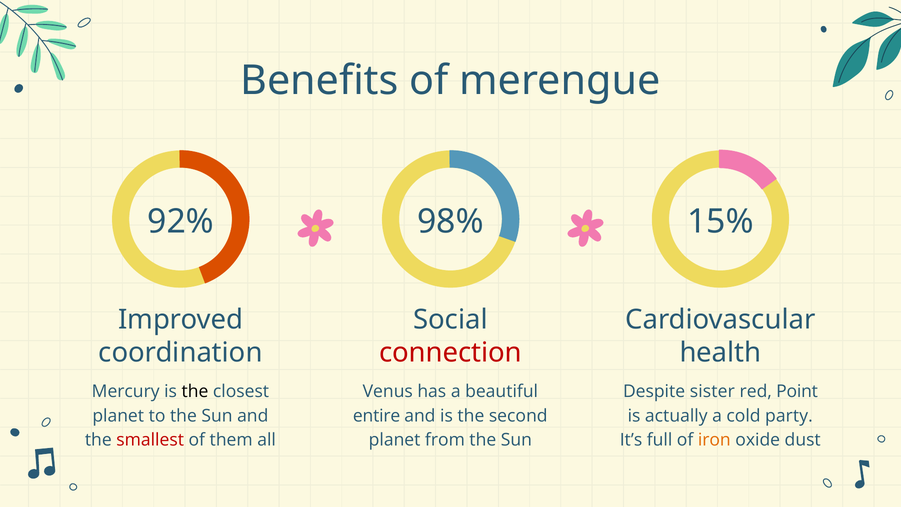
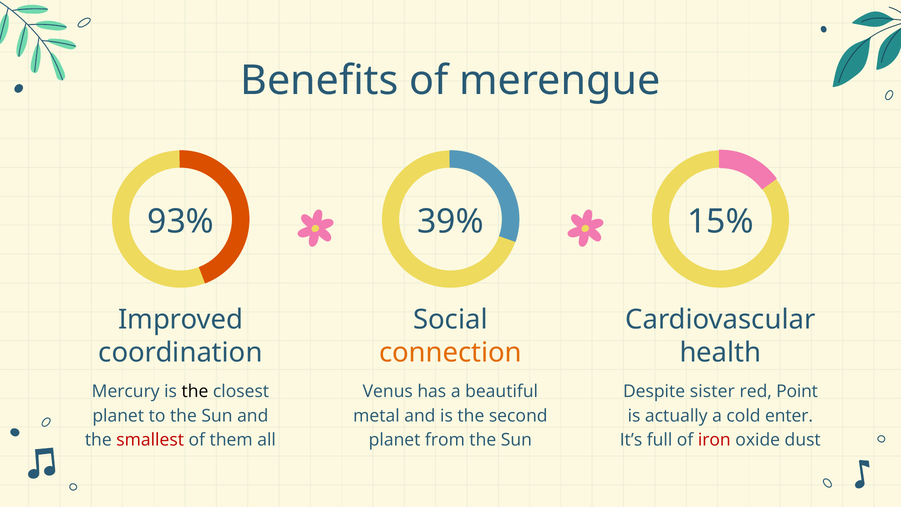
92%: 92% -> 93% (181, 221)
98%: 98% -> 39% (451, 221)
connection colour: red -> orange (451, 352)
entire: entire -> metal (376, 416)
party: party -> enter (789, 416)
iron colour: orange -> red (714, 440)
